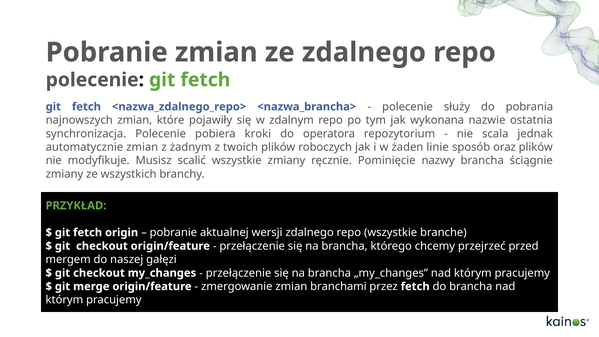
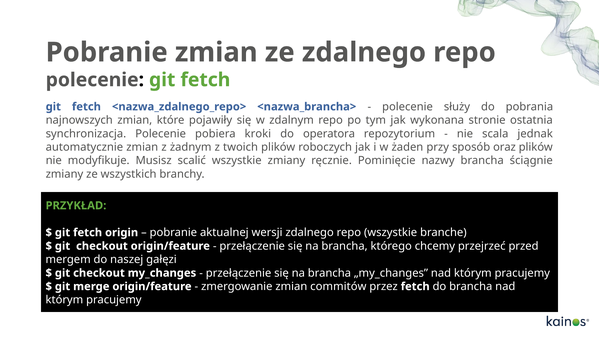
nazwie: nazwie -> stronie (487, 120)
linie: linie -> przy (438, 147)
branchami: branchami -> commitów (338, 286)
